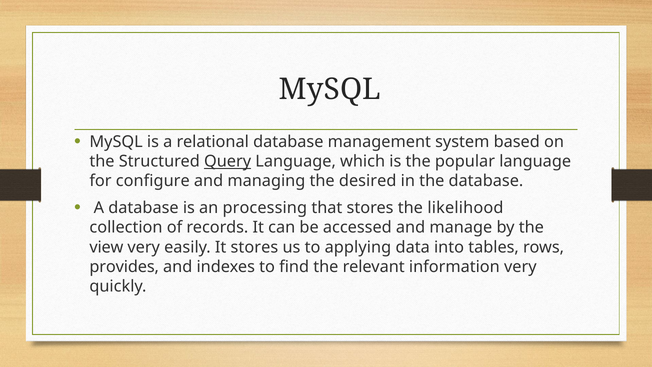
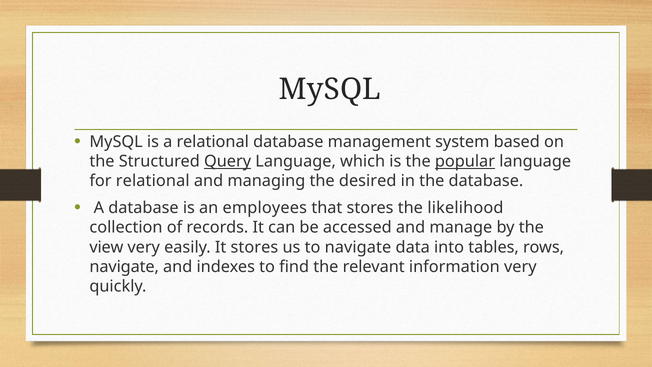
popular underline: none -> present (465, 161)
for configure: configure -> relational (153, 181)
processing: processing -> employees (265, 208)
to applying: applying -> navigate (358, 247)
provides: provides -> navigate (124, 267)
